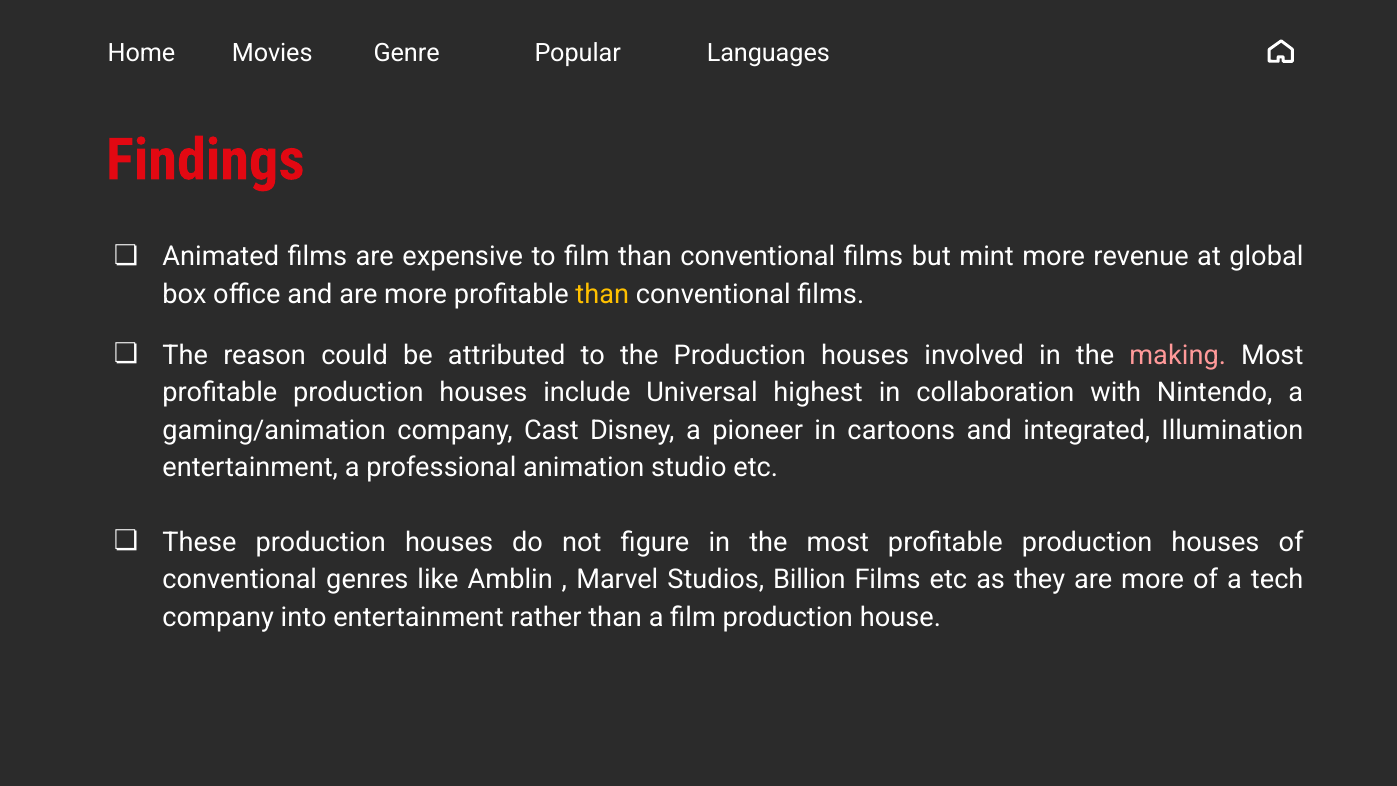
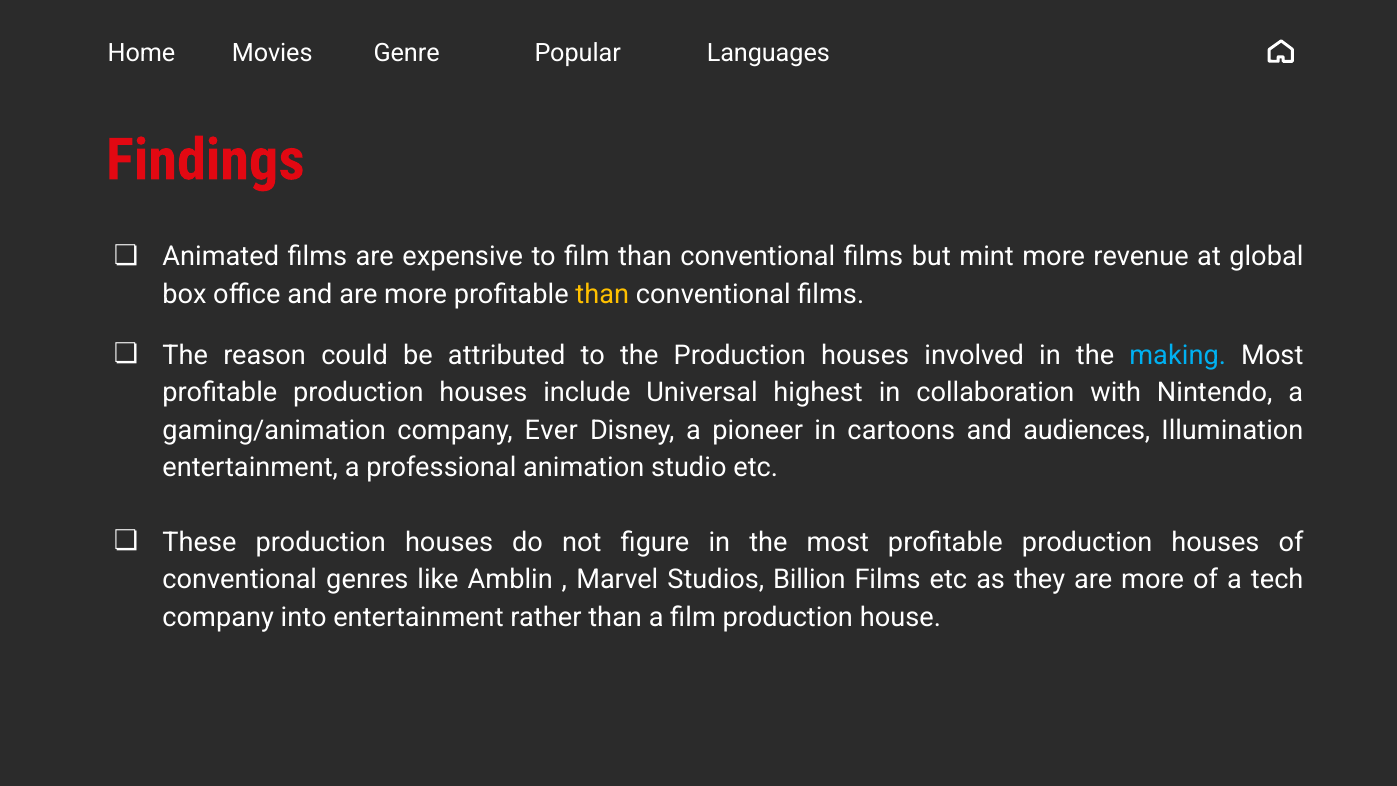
making colour: pink -> light blue (1178, 355)
Cast: Cast -> Ever (551, 430)
integrated: integrated -> audiences (1087, 430)
